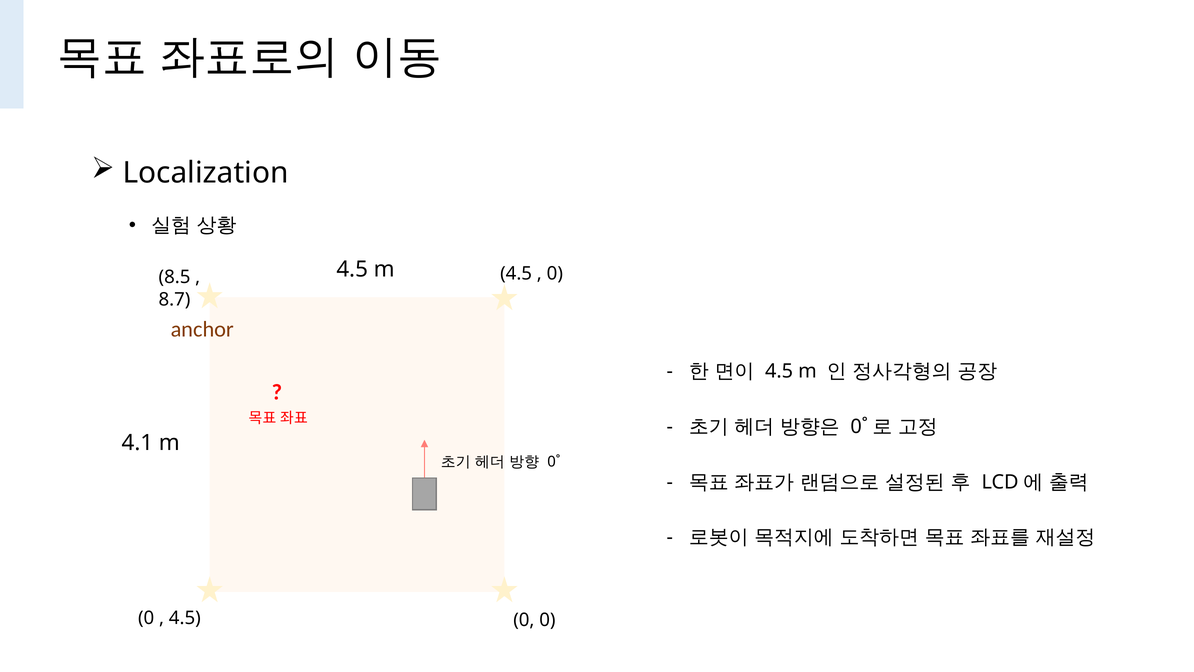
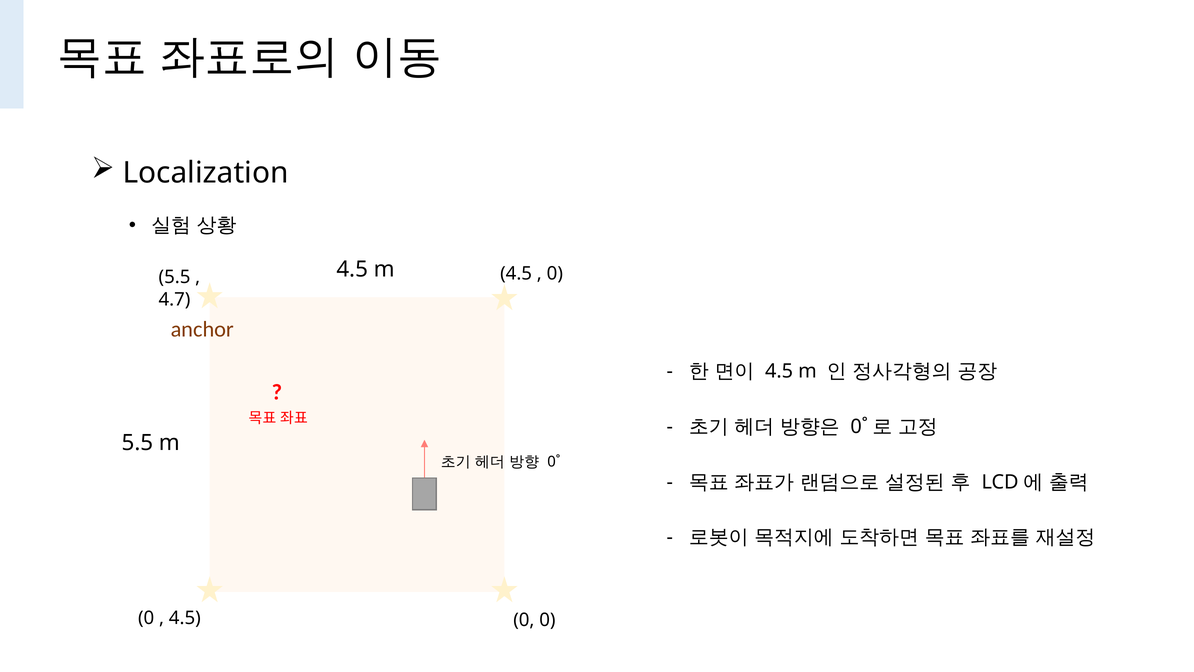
8.5: 8.5 -> 5.5 (175, 277)
8.7: 8.7 -> 4.7 (175, 299)
4.1: 4.1 -> 5.5 (137, 442)
